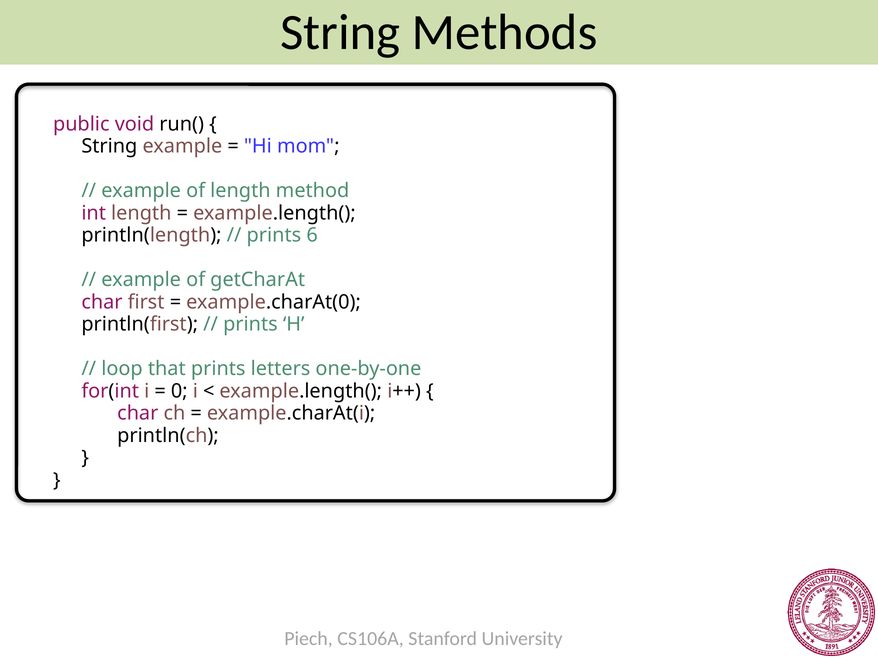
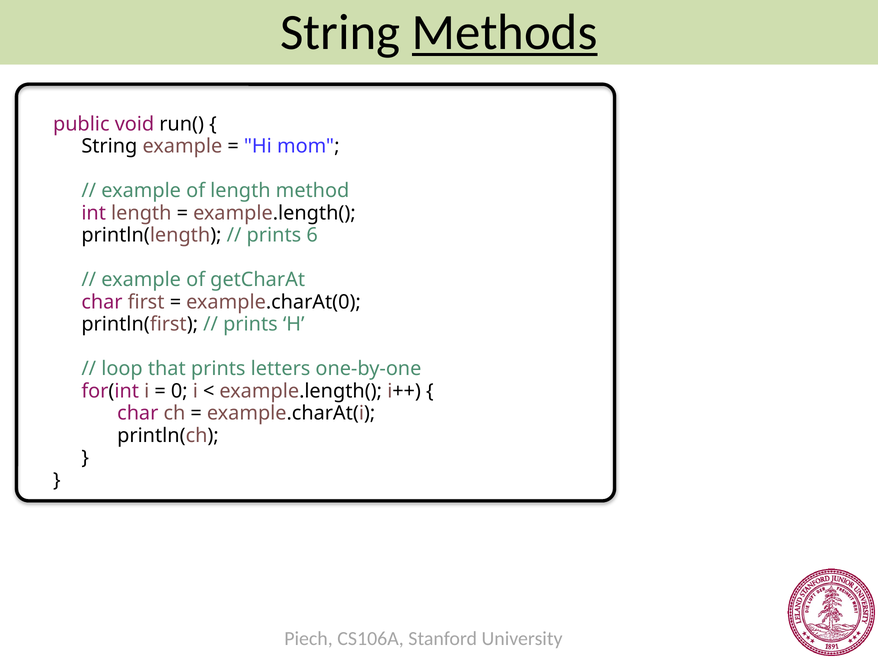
Methods underline: none -> present (505, 32)
